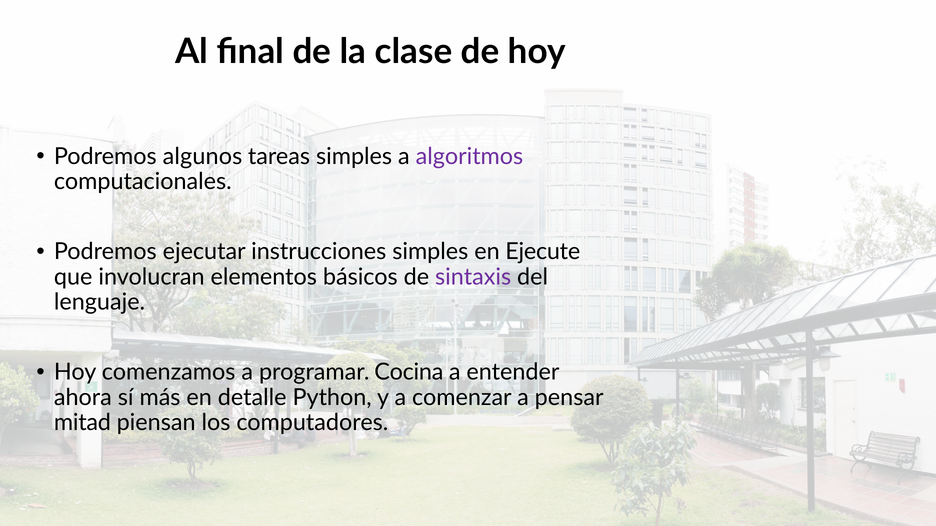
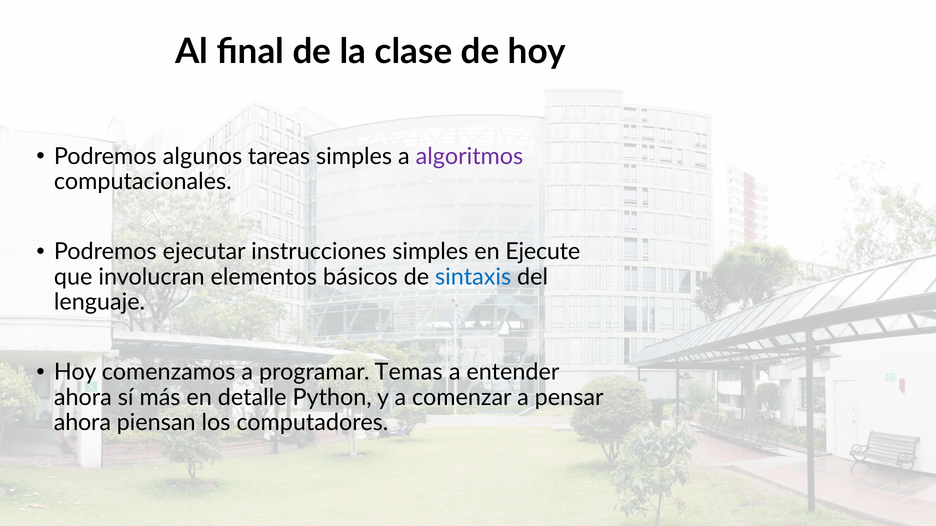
sintaxis colour: purple -> blue (473, 277)
Cocina: Cocina -> Temas (409, 373)
mitad: mitad -> ahora (82, 423)
